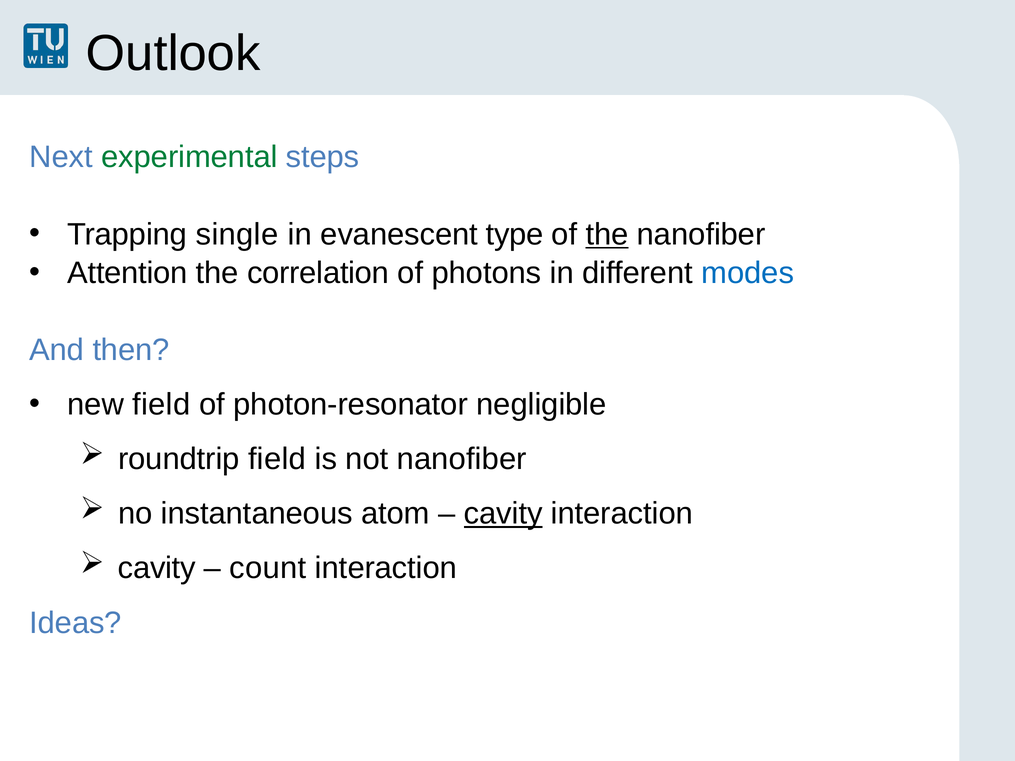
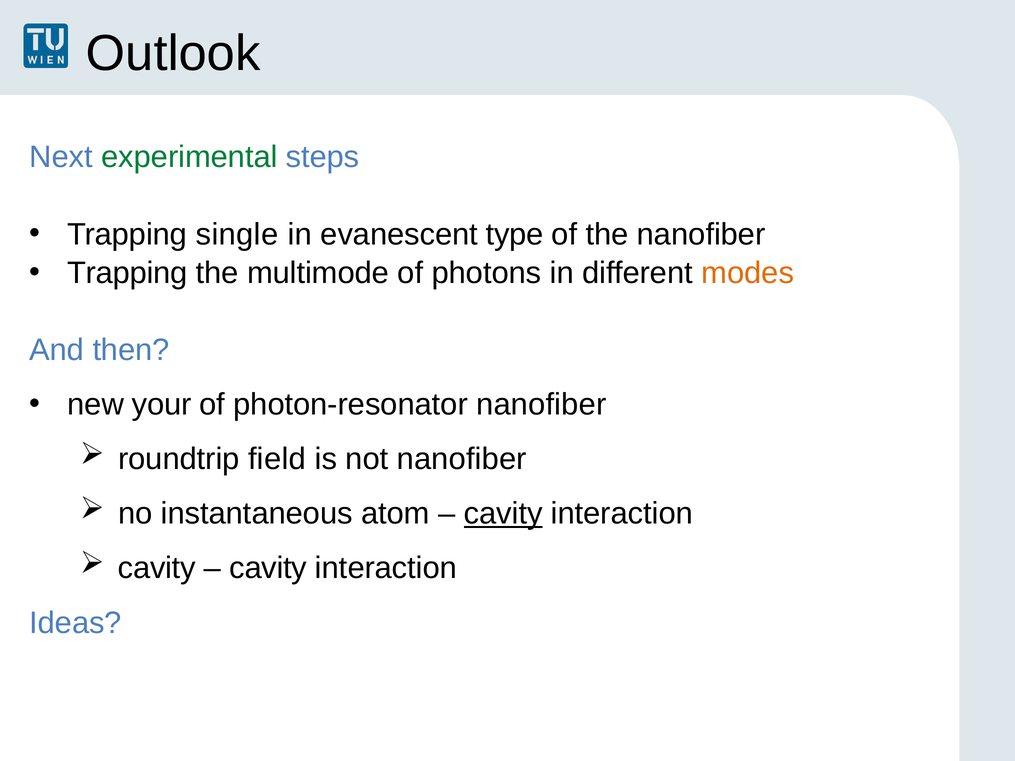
the underline: present -> none (607, 234)
Attention: Attention -> Trapping (127, 273)
correlation: correlation -> multimode (318, 273)
modes colour: blue -> orange (748, 273)
new field: field -> your (162, 405)
photon-resonator negligible: negligible -> nanofiber (541, 405)
count: count -> cavity (268, 568)
